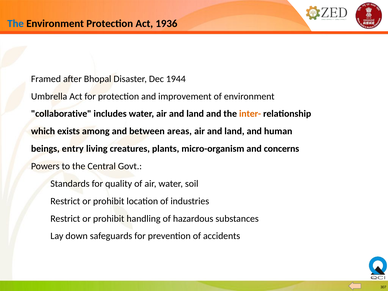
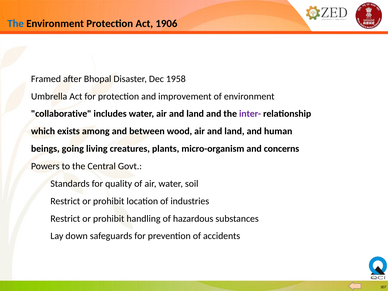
1936: 1936 -> 1906 (166, 23)
1944: 1944 -> 1958 (176, 79)
inter- colour: orange -> purple (250, 114)
areas: areas -> wood (179, 131)
entry: entry -> going (73, 149)
